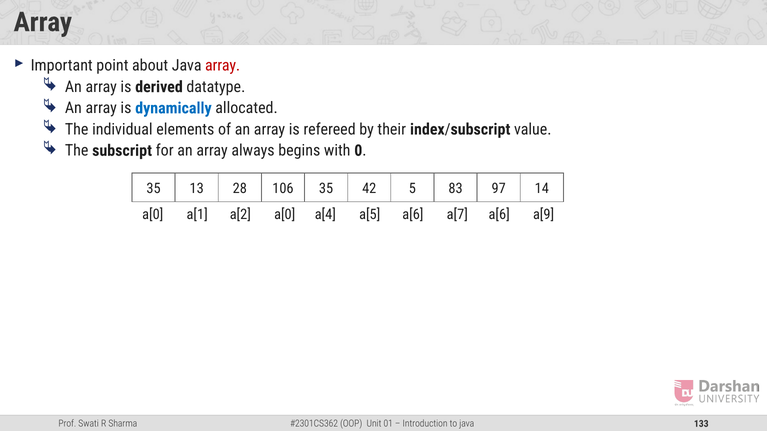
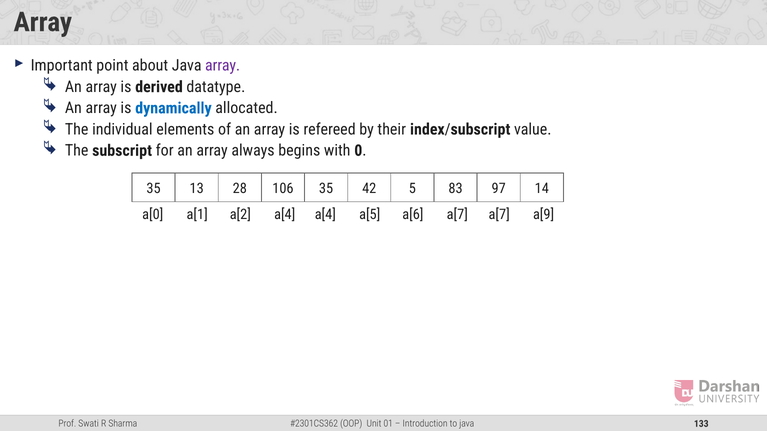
array colour: red -> purple (223, 66)
a[0: a[0 -> a[4 (285, 215)
a[6: a[6 -> a[7 (499, 215)
